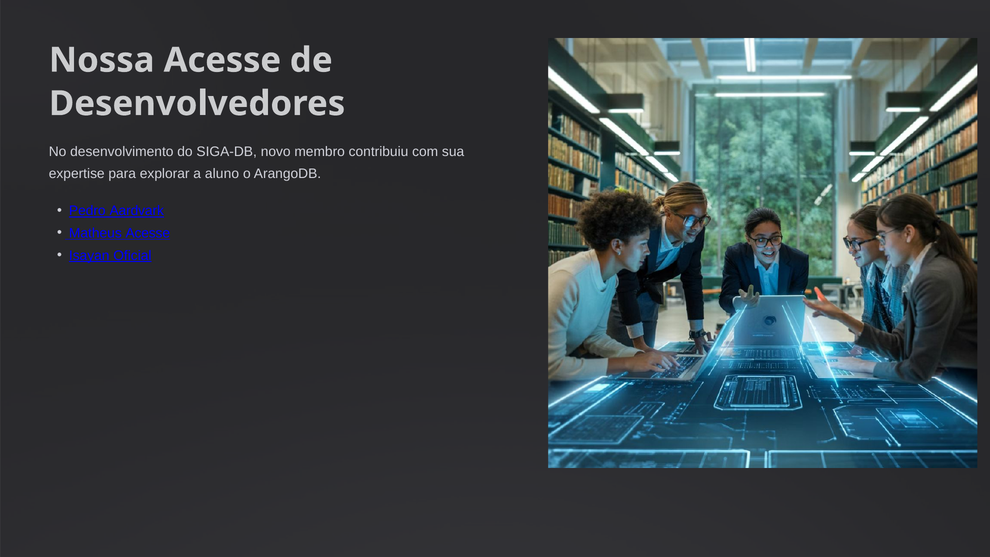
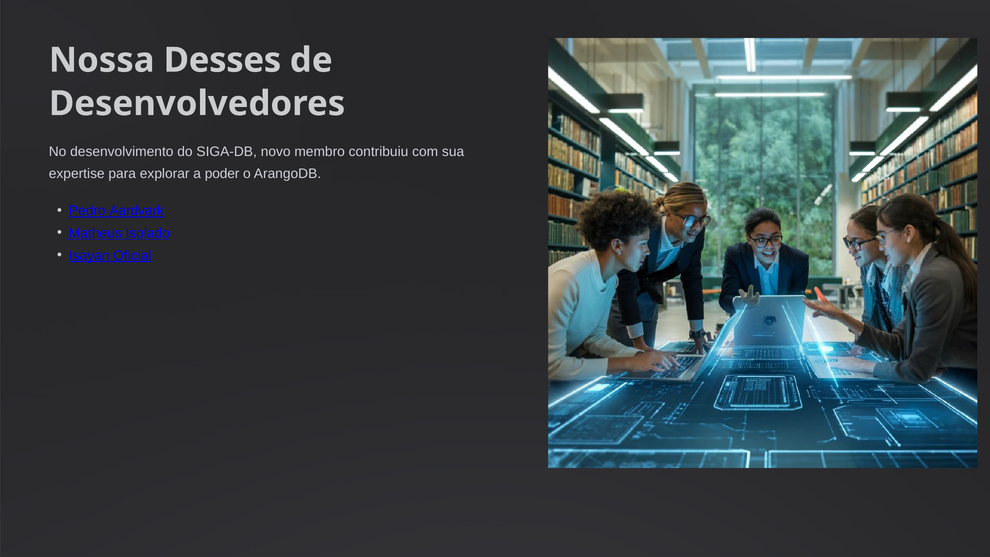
Nossa Acesse: Acesse -> Desses (222, 60)
aluno: aluno -> poder (222, 174)
Matheus Acesse: Acesse -> Isolado (148, 233)
